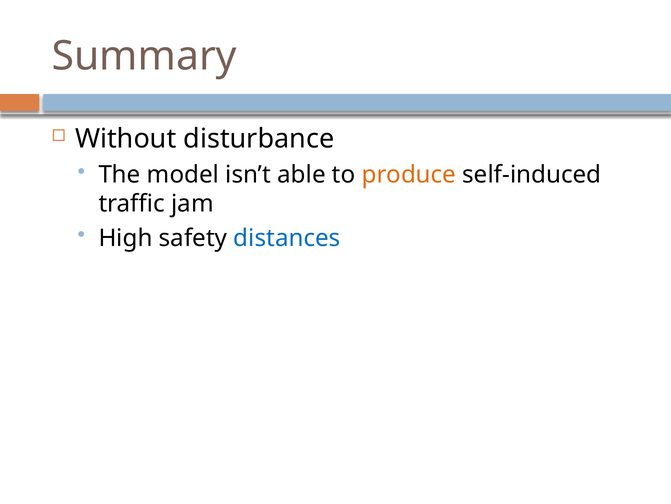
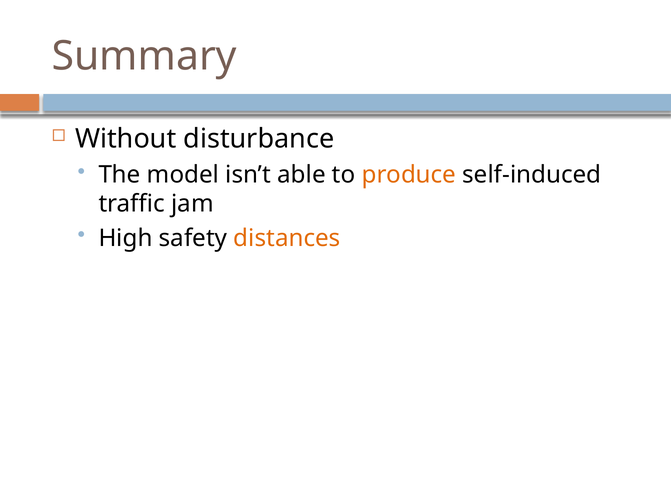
distances colour: blue -> orange (287, 238)
